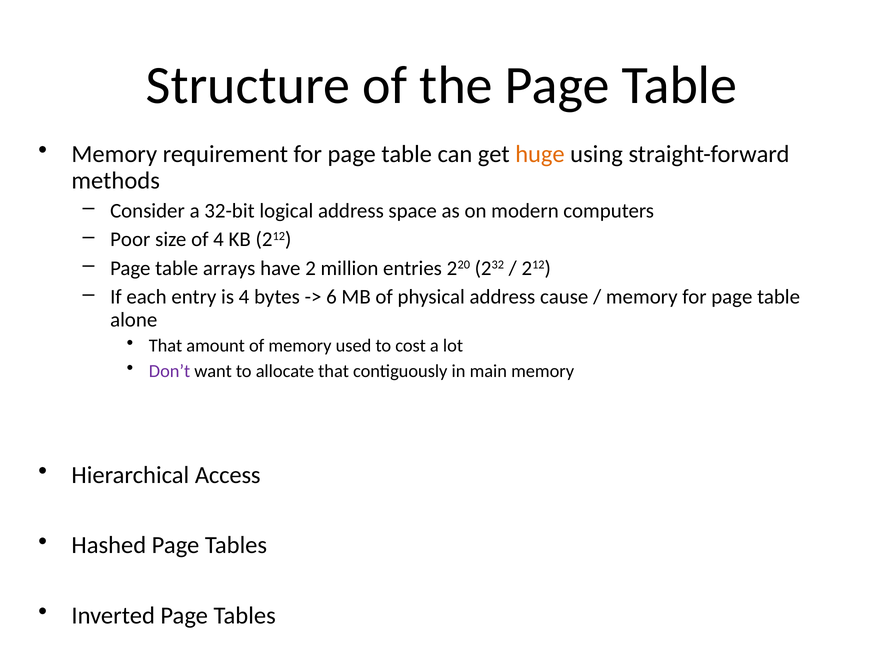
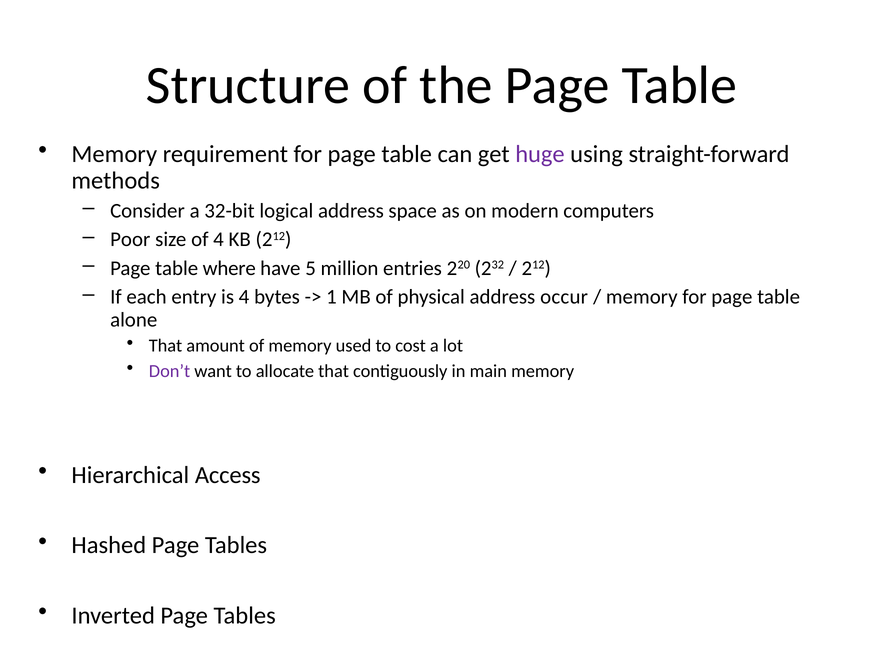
huge colour: orange -> purple (540, 154)
arrays: arrays -> where (229, 268)
2: 2 -> 5 (311, 268)
6: 6 -> 1 (331, 297)
cause: cause -> occur (564, 297)
